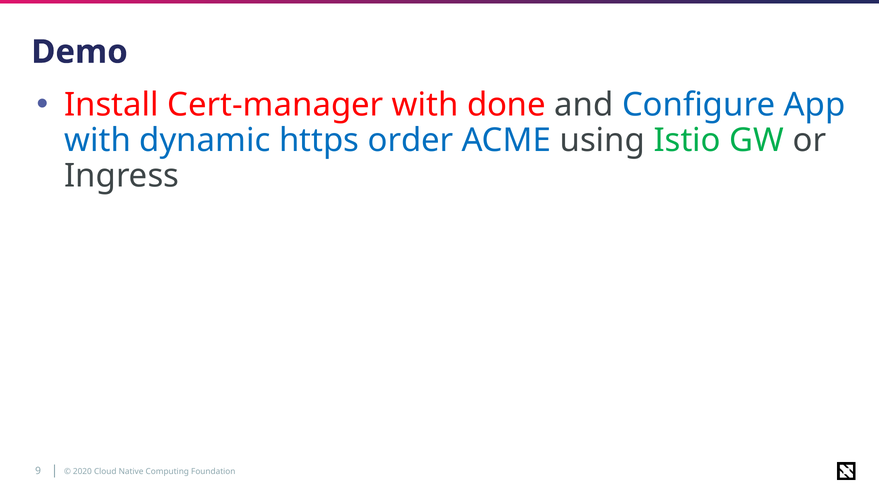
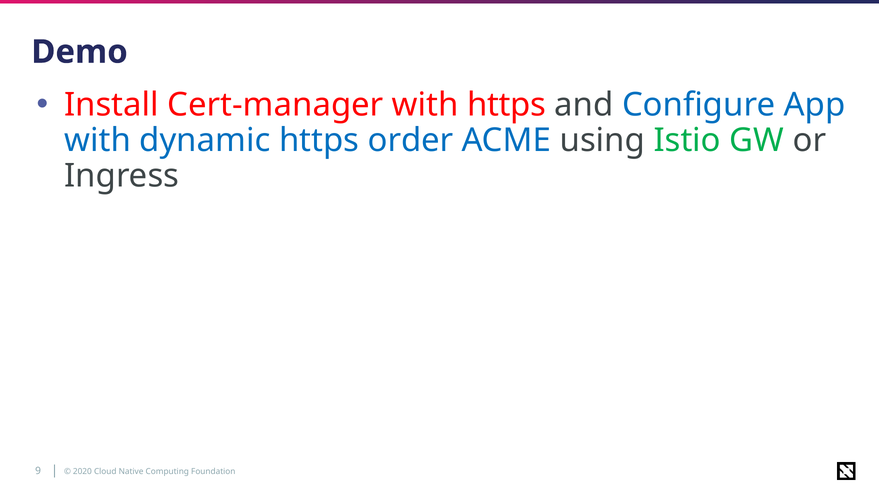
with done: done -> https (506, 105)
